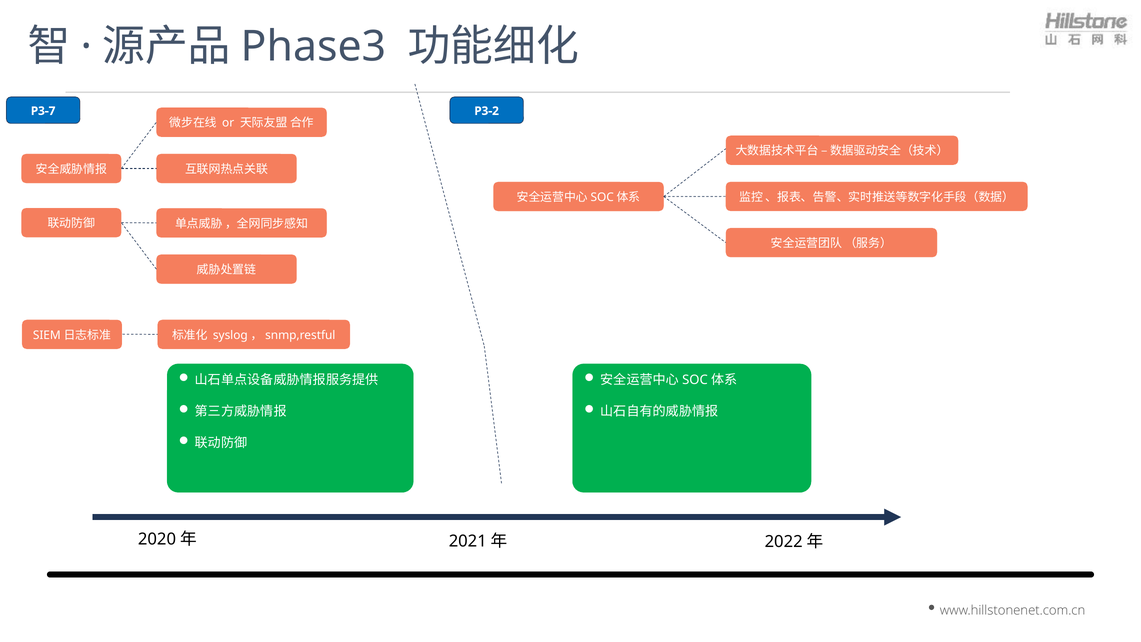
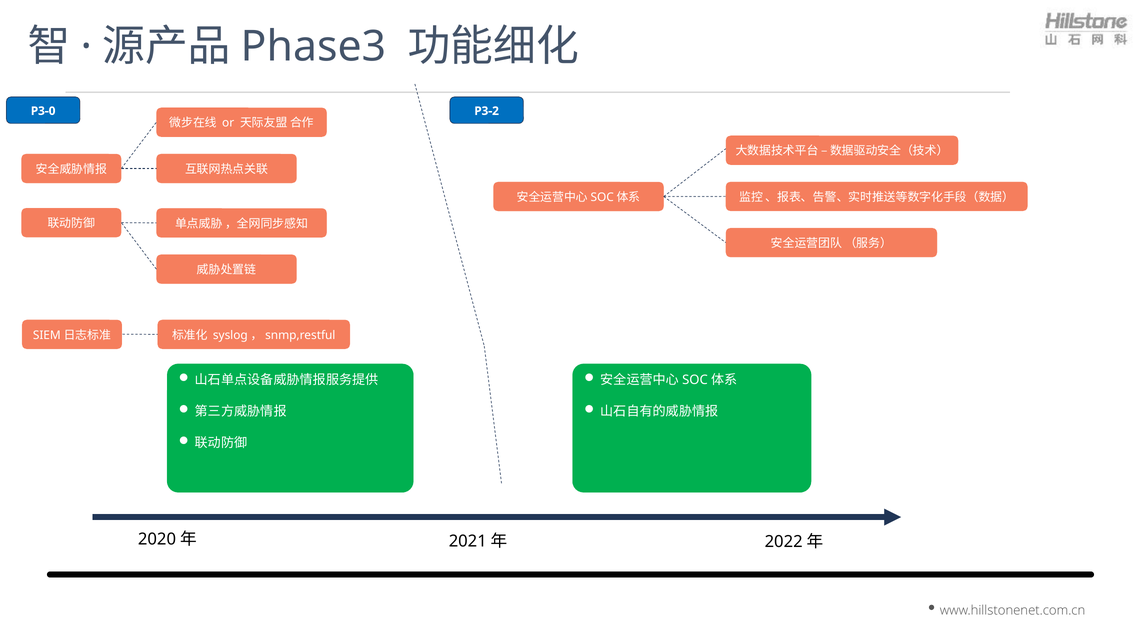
P3-7: P3-7 -> P3-0 (43, 111)
